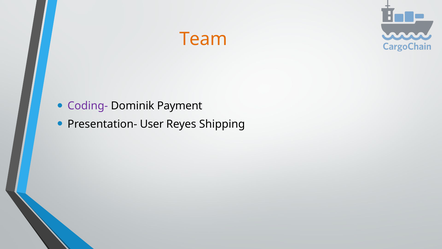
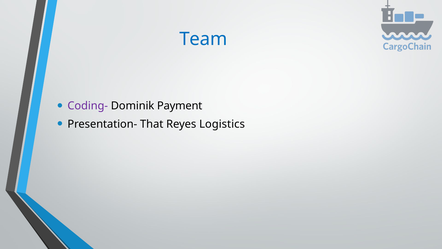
Team colour: orange -> blue (203, 39)
User: User -> That (152, 124)
Shipping: Shipping -> Logistics (222, 124)
